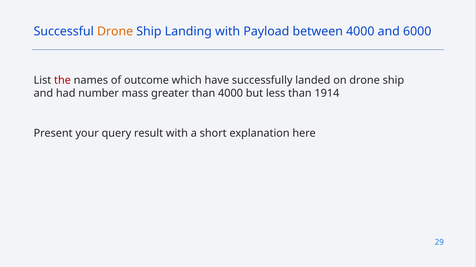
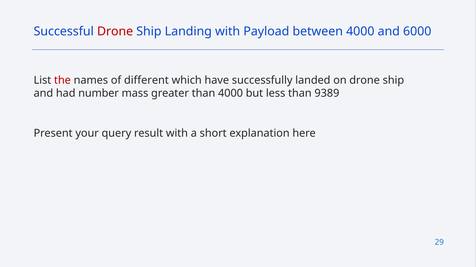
Drone colour: orange -> red (115, 32)
outcome: outcome -> different (146, 80)
1914: 1914 -> 9389 (327, 93)
